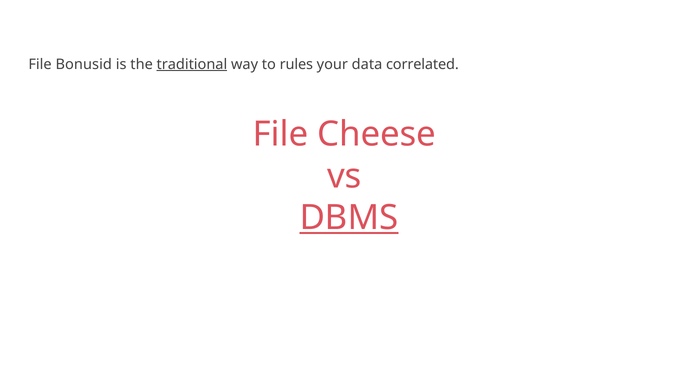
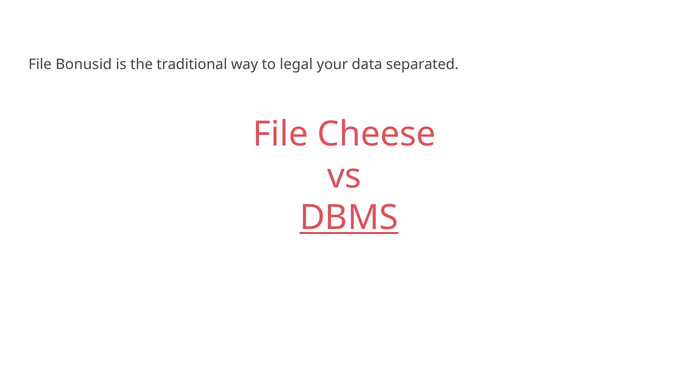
traditional underline: present -> none (192, 64)
rules: rules -> legal (296, 64)
correlated: correlated -> separated (422, 64)
